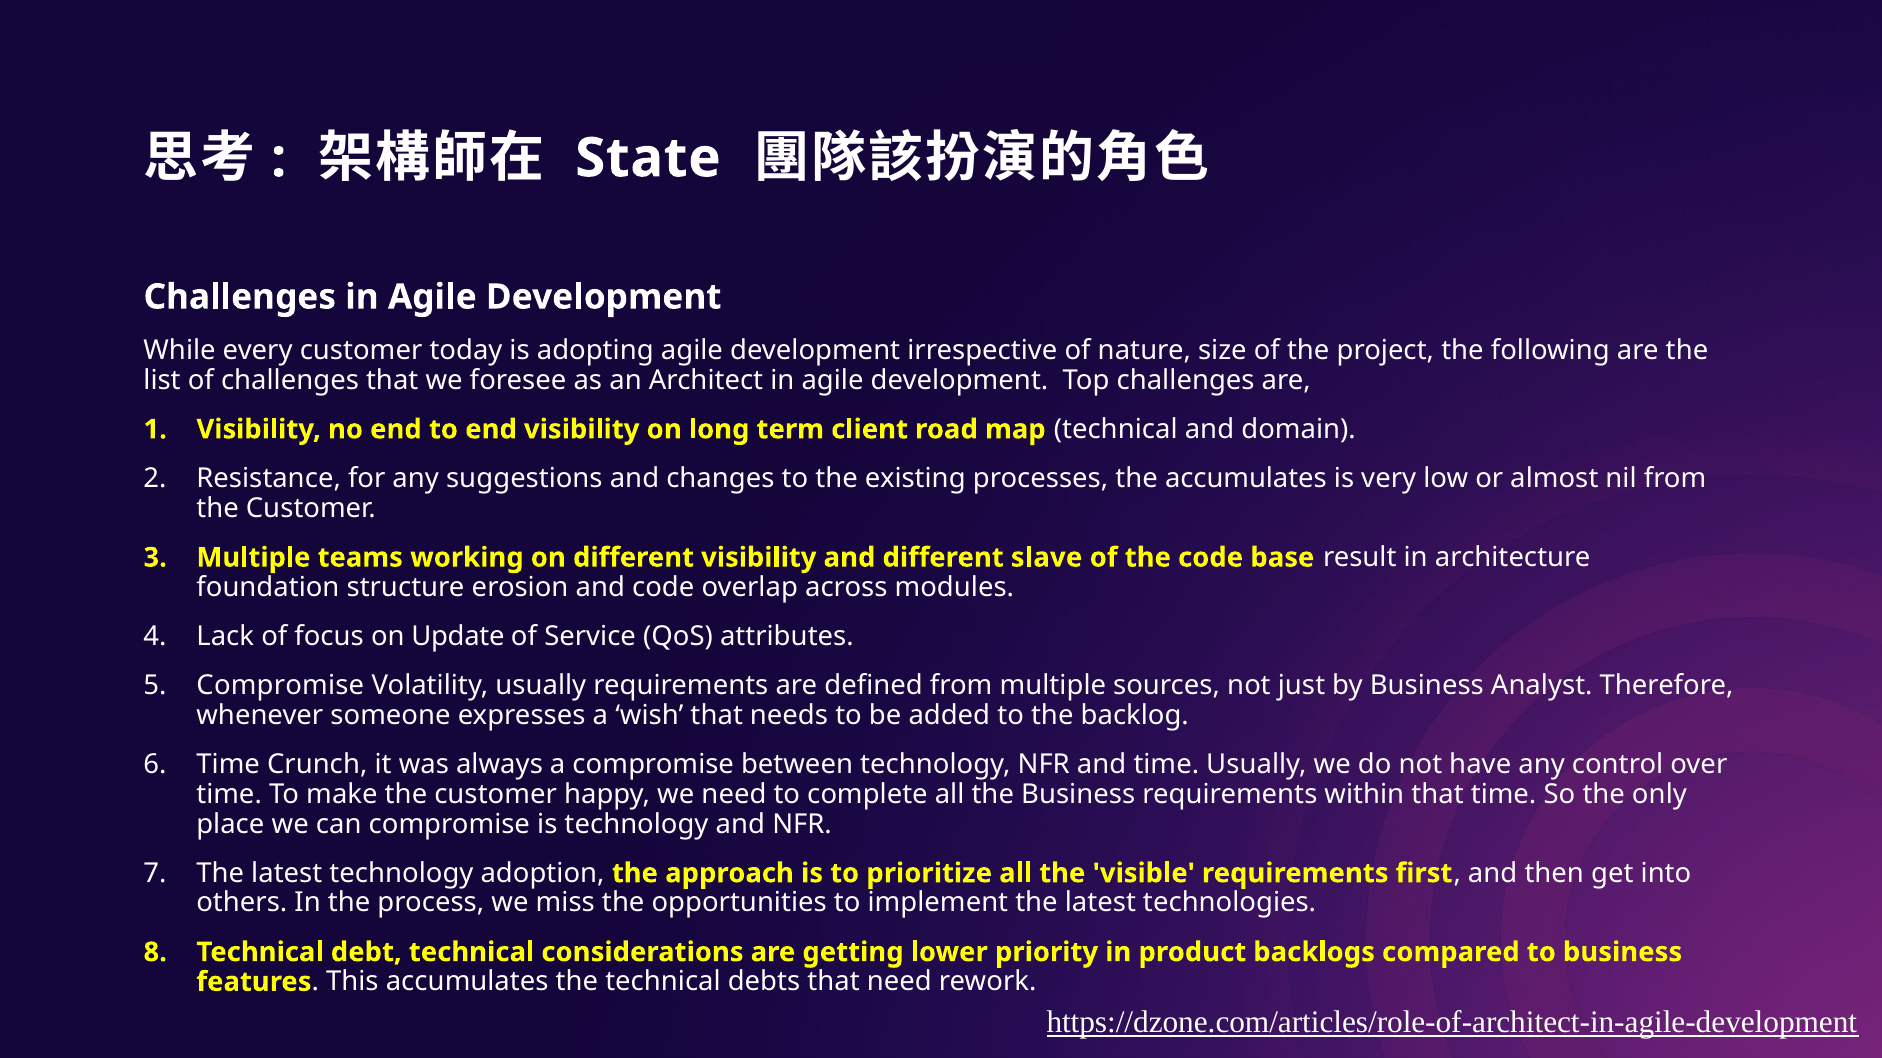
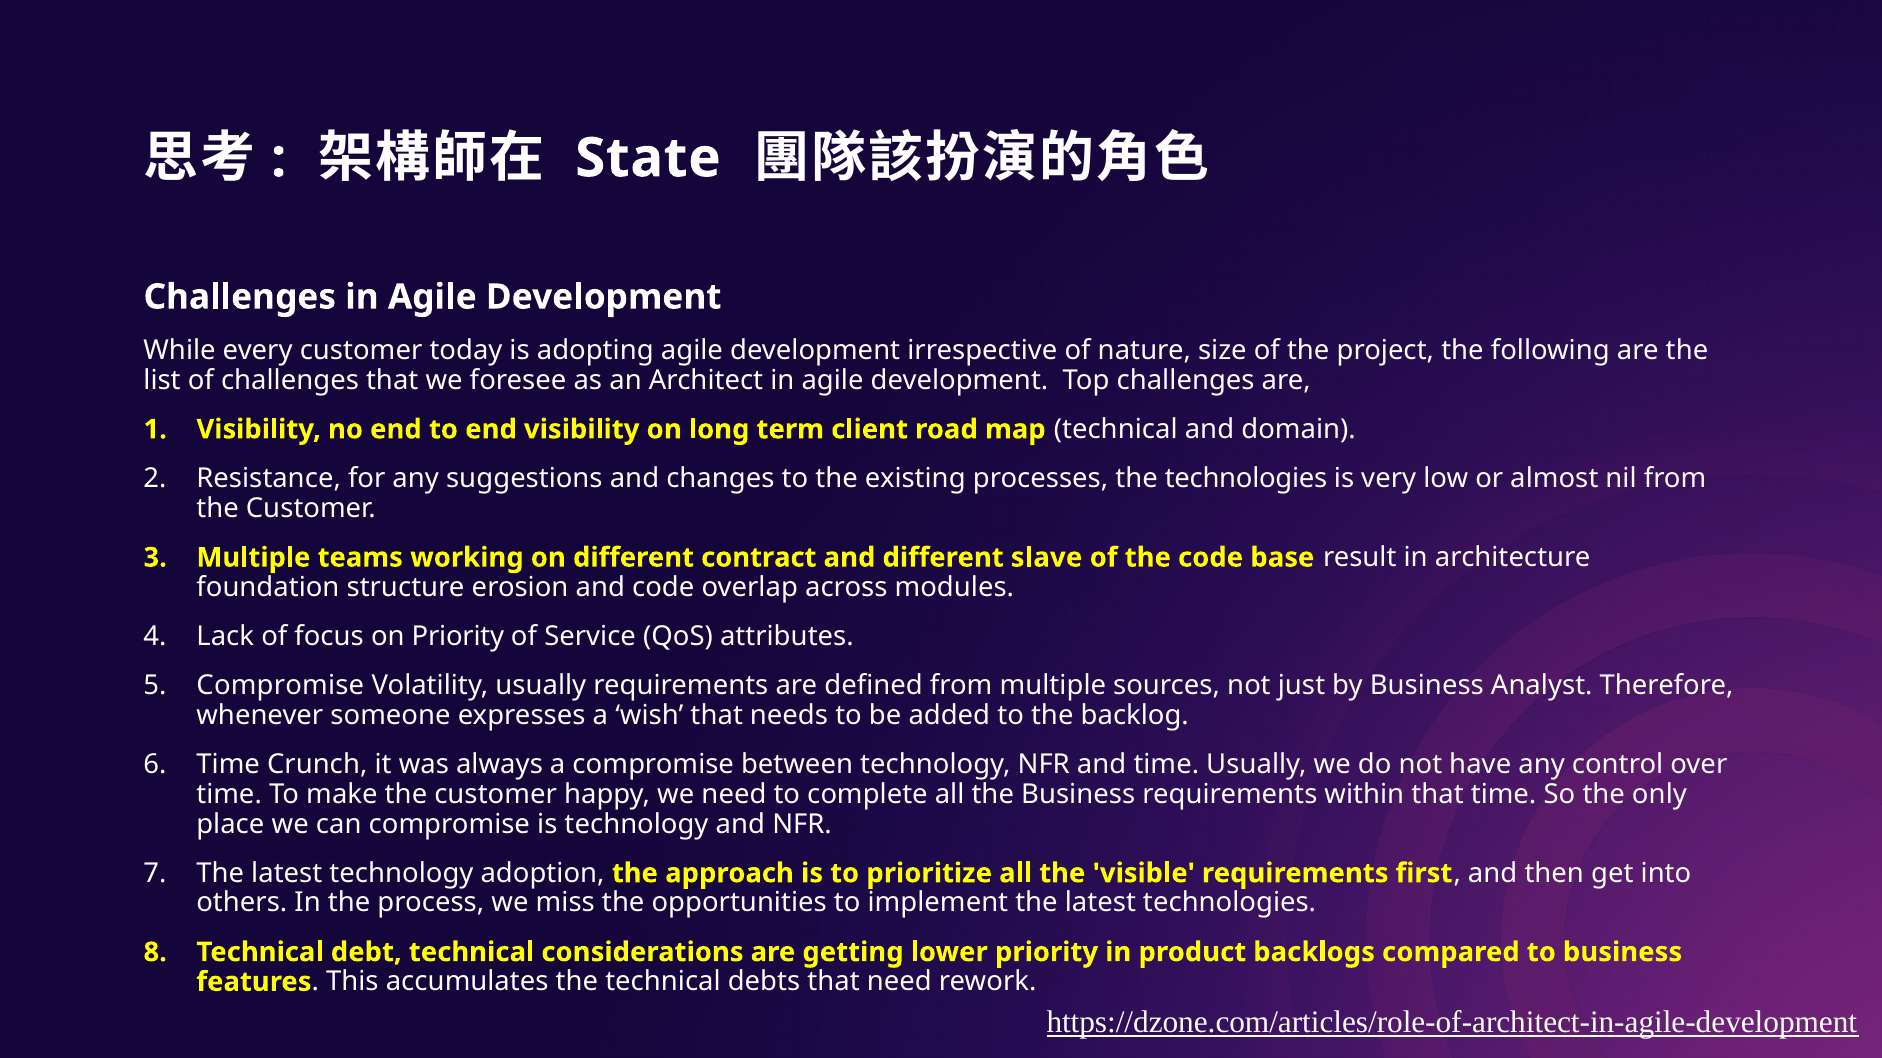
the accumulates: accumulates -> technologies (1246, 479)
different visibility: visibility -> contract (759, 558)
on Update: Update -> Priority (458, 637)
